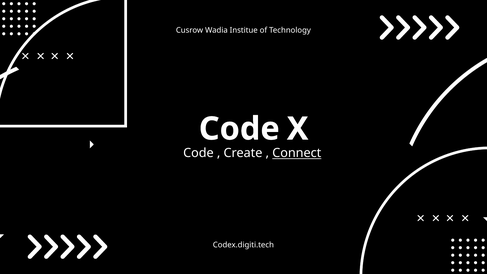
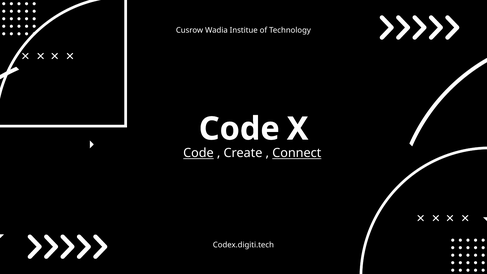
Code underline: none -> present (198, 153)
